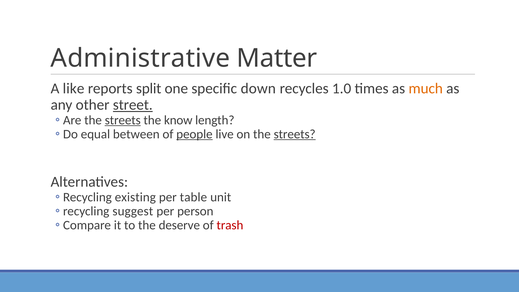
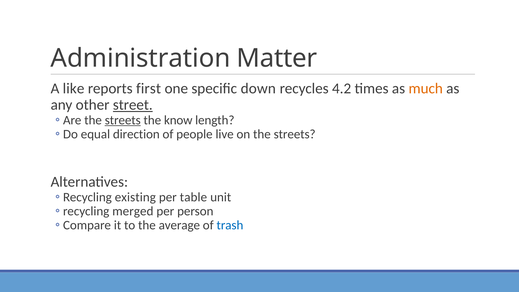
Administrative: Administrative -> Administration (140, 58)
split: split -> first (149, 89)
1.0: 1.0 -> 4.2 (342, 89)
between: between -> direction (136, 134)
people underline: present -> none (194, 134)
streets underline: present -> none (295, 134)
suggest: suggest -> merged (133, 211)
deserve: deserve -> average (179, 225)
trash colour: red -> blue (230, 225)
